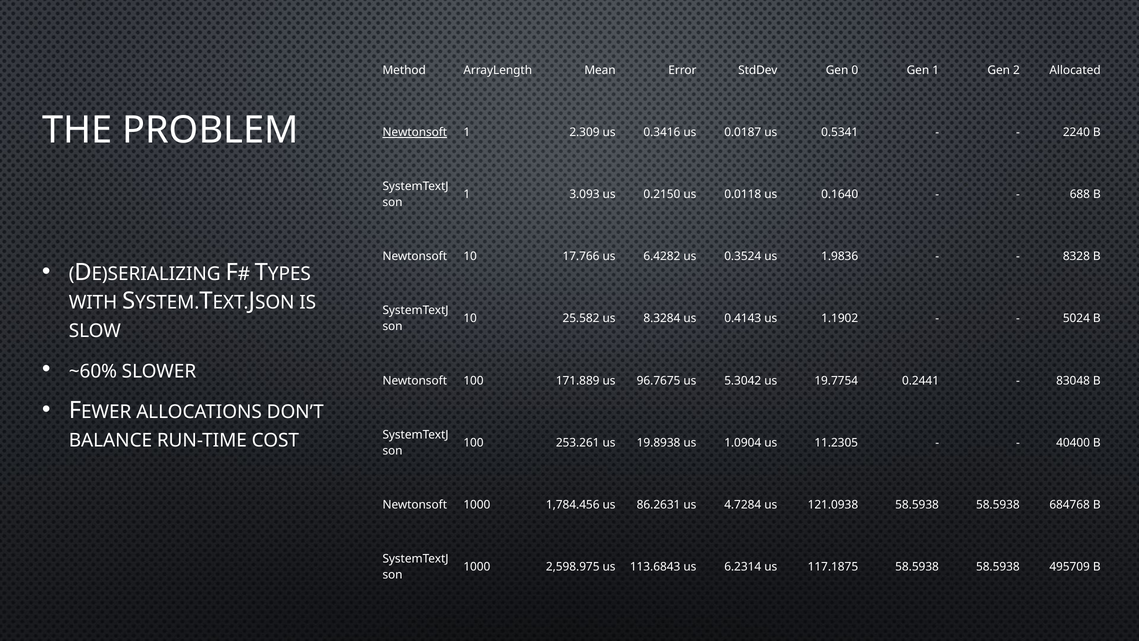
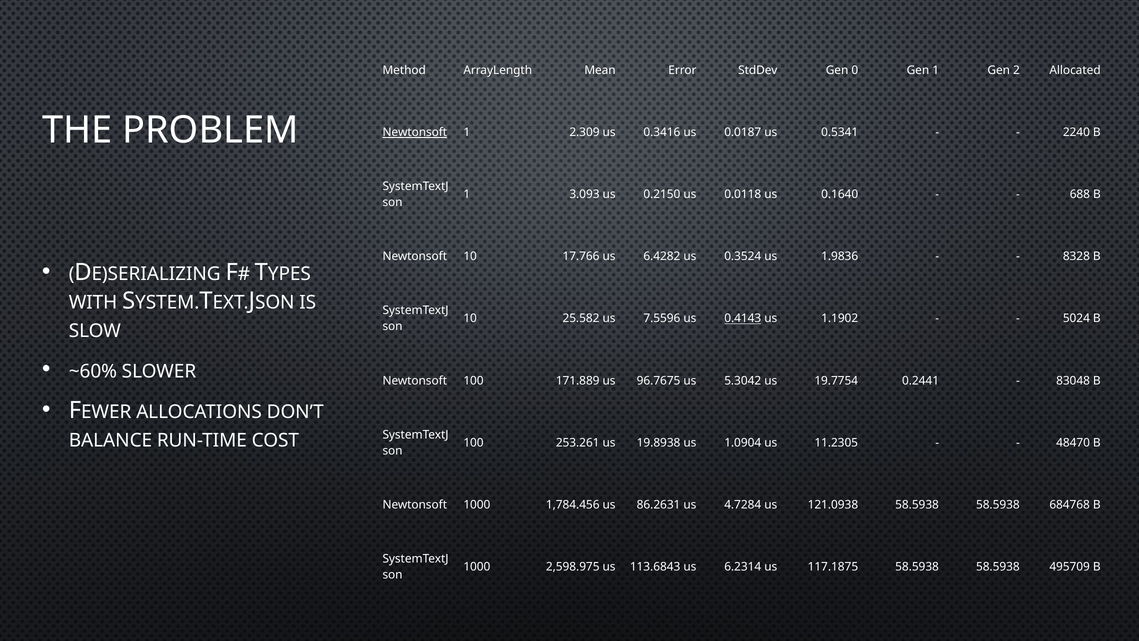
8.3284: 8.3284 -> 7.5596 (662, 318)
0.4143 underline: none -> present (743, 318)
40400: 40400 -> 48470 (1073, 442)
